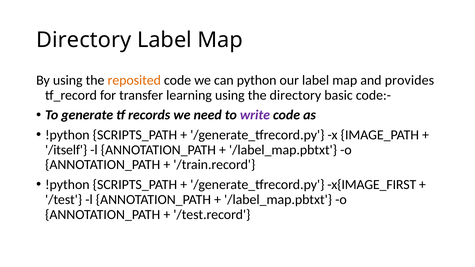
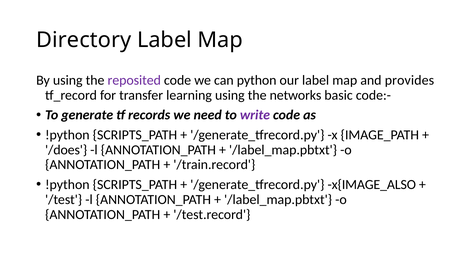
reposited colour: orange -> purple (134, 80)
the directory: directory -> networks (296, 95)
/itself: /itself -> /does (66, 150)
x{IMAGE_FIRST: x{IMAGE_FIRST -> x{IMAGE_ALSO (372, 185)
